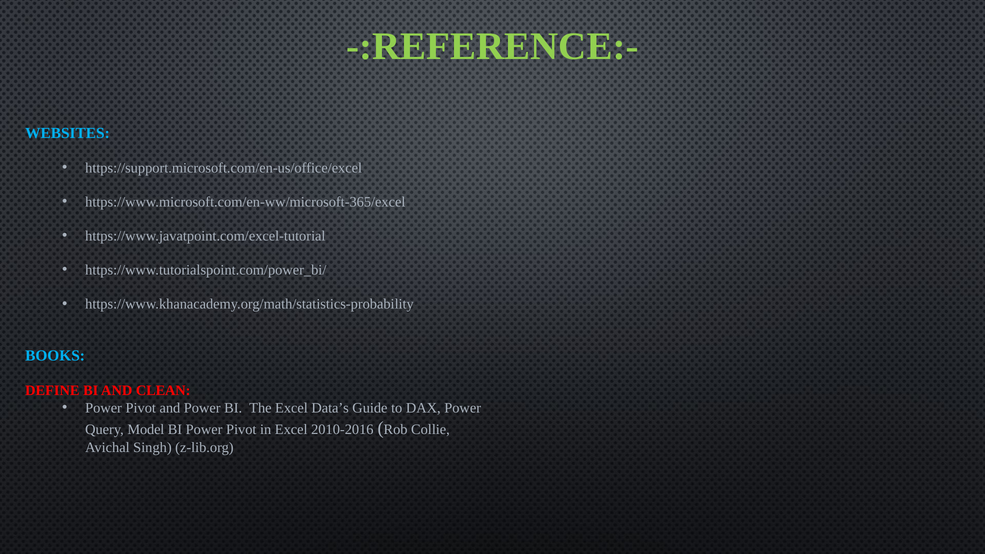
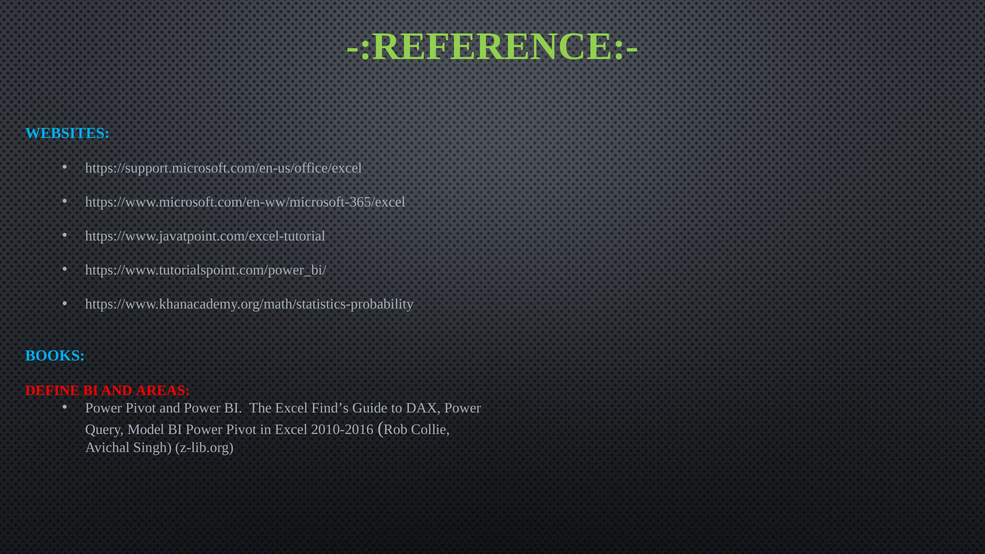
CLEAN: CLEAN -> AREAS (163, 391)
Data’s: Data’s -> Find’s (330, 408)
